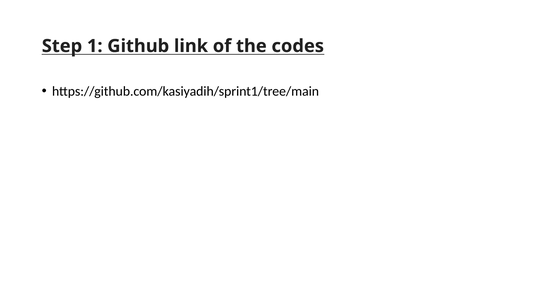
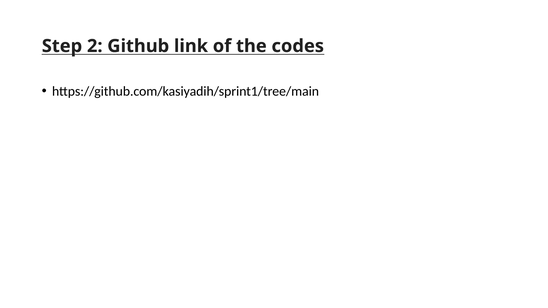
1: 1 -> 2 (95, 46)
